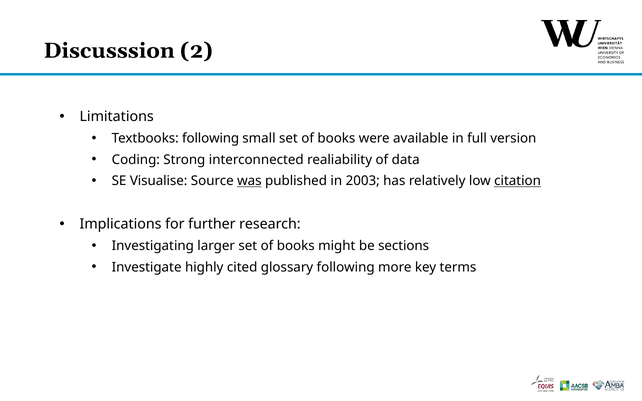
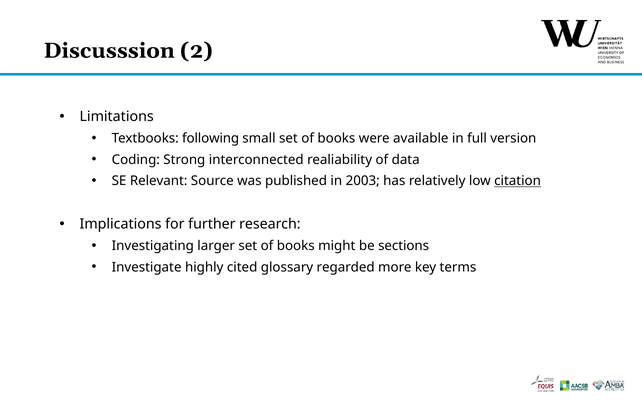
Visualise: Visualise -> Relevant (159, 181)
was underline: present -> none (249, 181)
glossary following: following -> regarded (346, 267)
